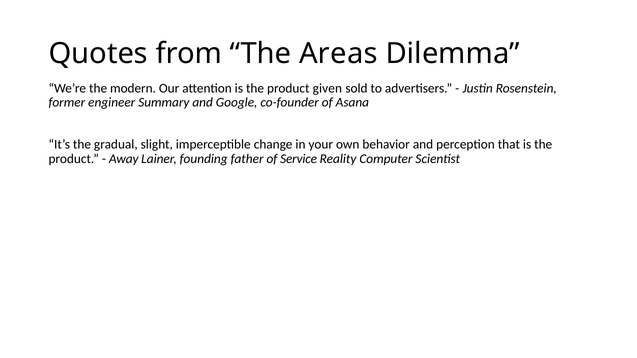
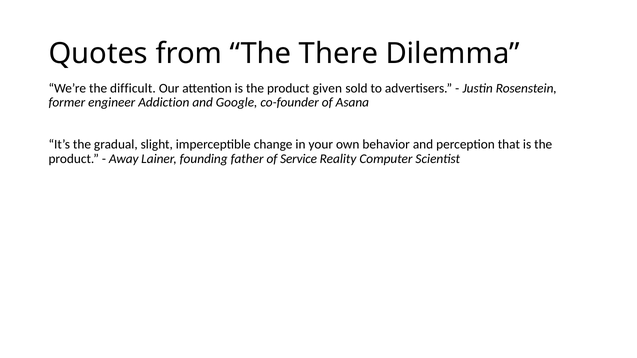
Areas: Areas -> There (339, 54)
modern: modern -> difficult (133, 88)
Summary: Summary -> Addiction (164, 103)
